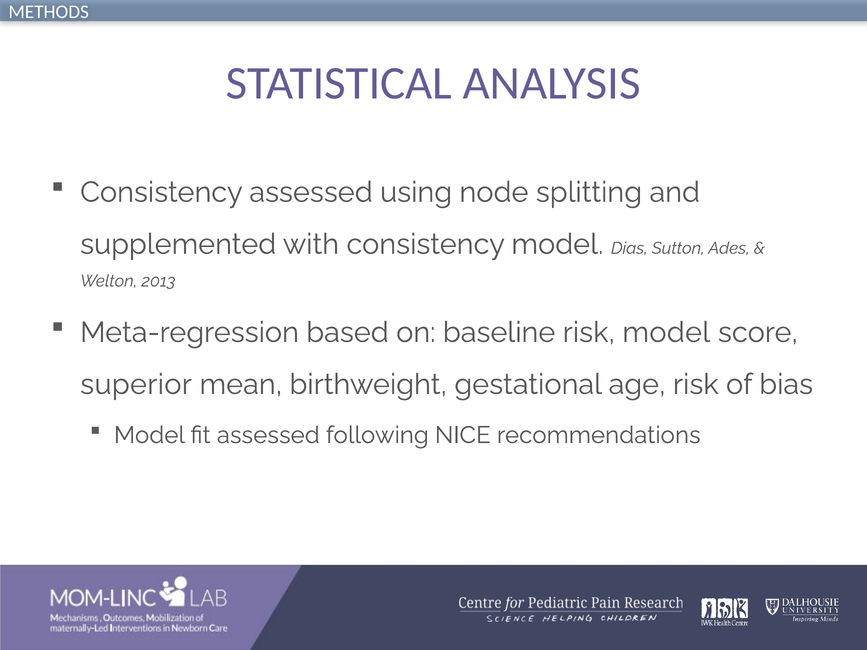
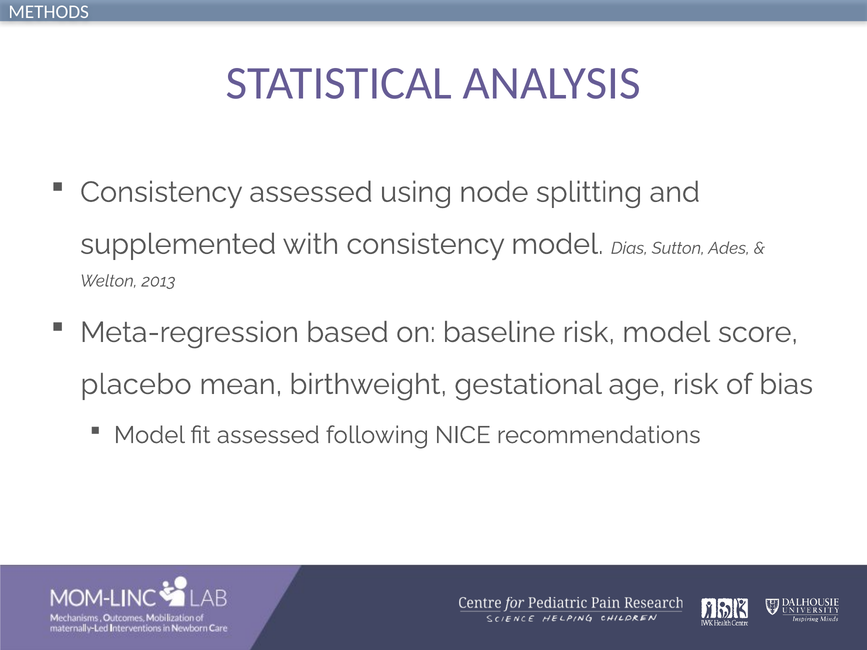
superior: superior -> placebo (136, 385)
